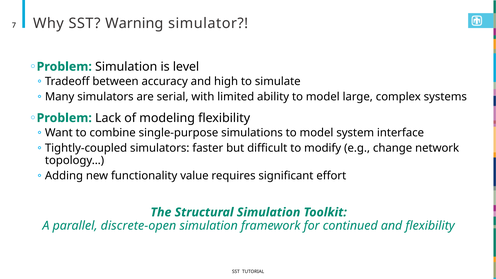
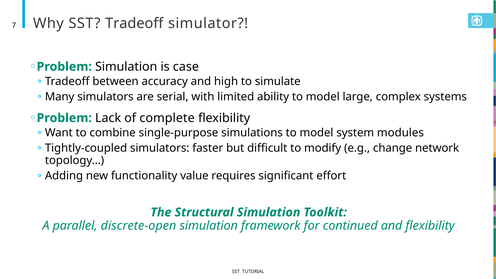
SST Warning: Warning -> Tradeoff (134, 23)
level: level -> case (186, 67)
modeling: modeling -> complete (167, 118)
interface: interface -> modules (400, 133)
